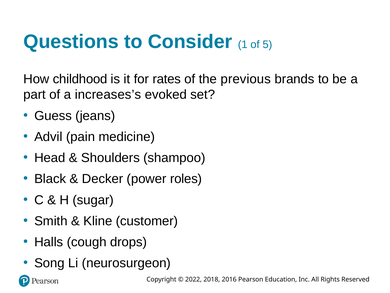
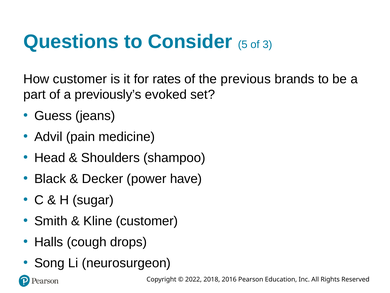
1: 1 -> 5 (243, 45)
5: 5 -> 3 (267, 45)
How childhood: childhood -> customer (80, 79)
increases’s: increases’s -> previously’s (108, 95)
roles: roles -> have (186, 179)
